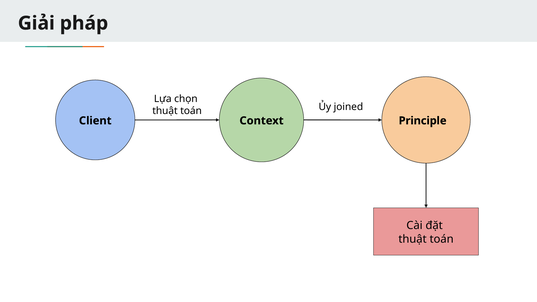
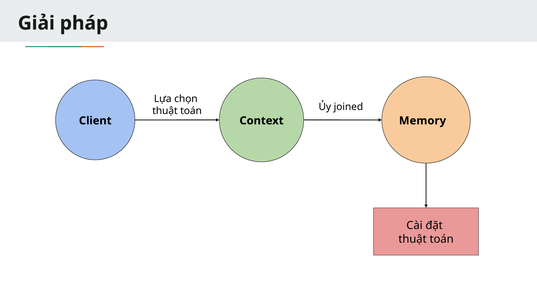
Principle: Principle -> Memory (422, 121)
